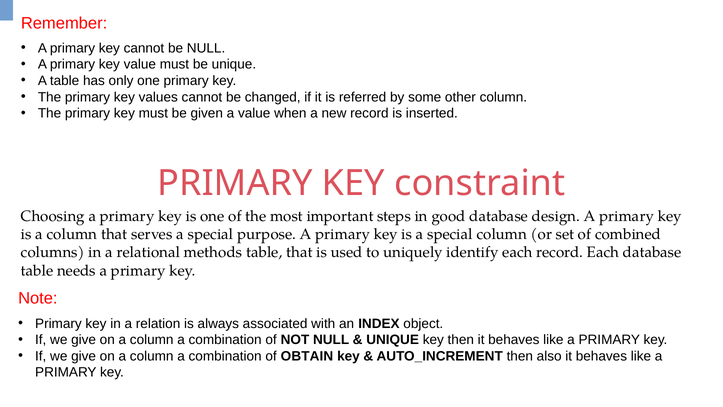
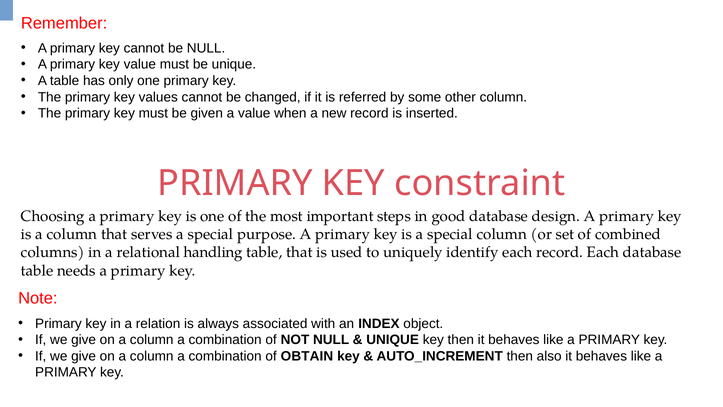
methods: methods -> handling (213, 252)
